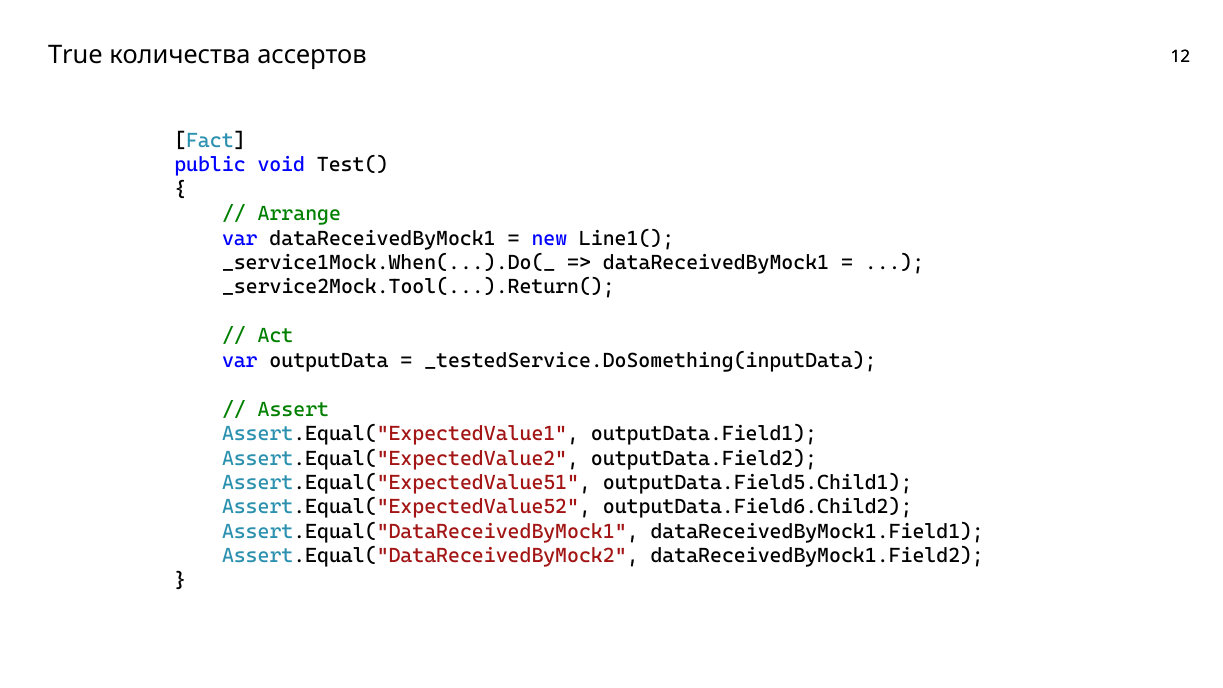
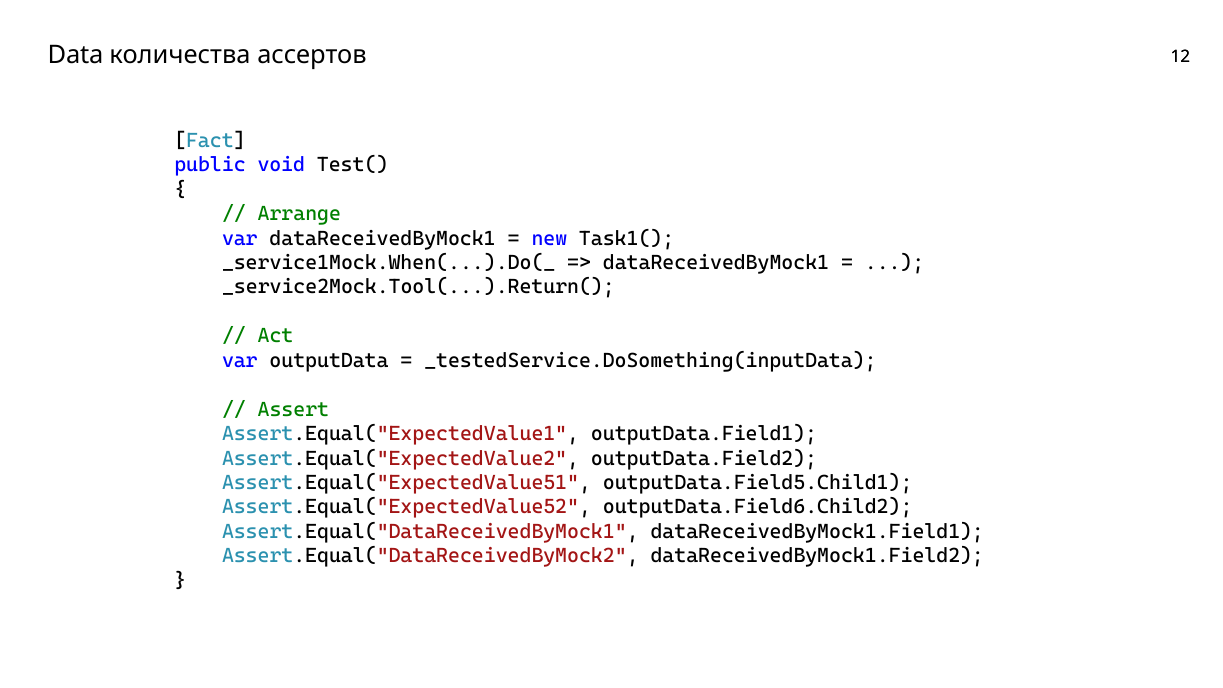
True: True -> Data (76, 55)
Line1(: Line1( -> Task1( (627, 238)
